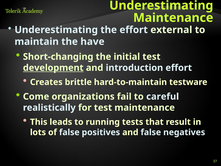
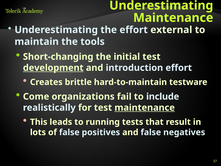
have: have -> tools (93, 42)
careful: careful -> include (163, 96)
maintenance underline: none -> present (145, 107)
